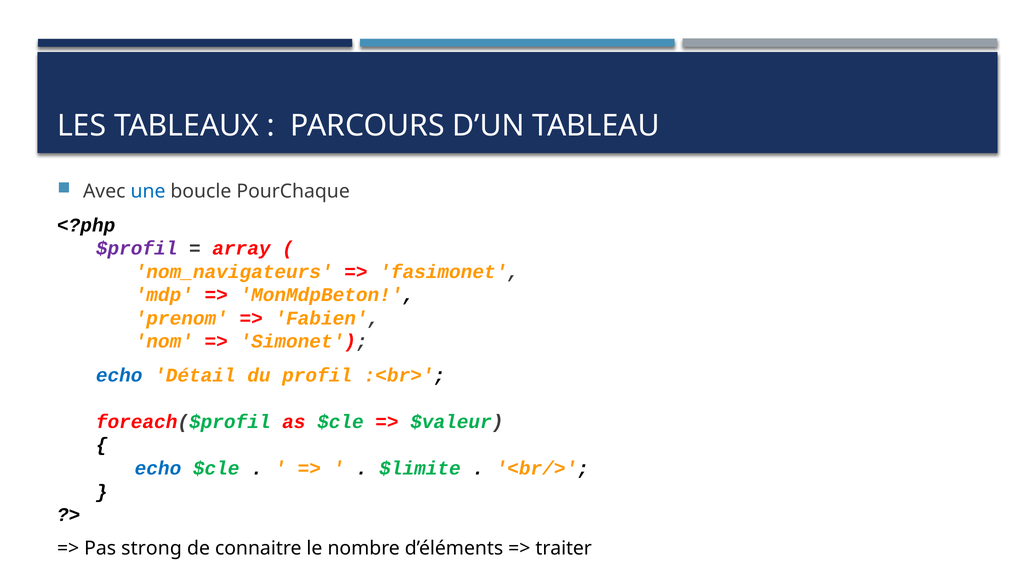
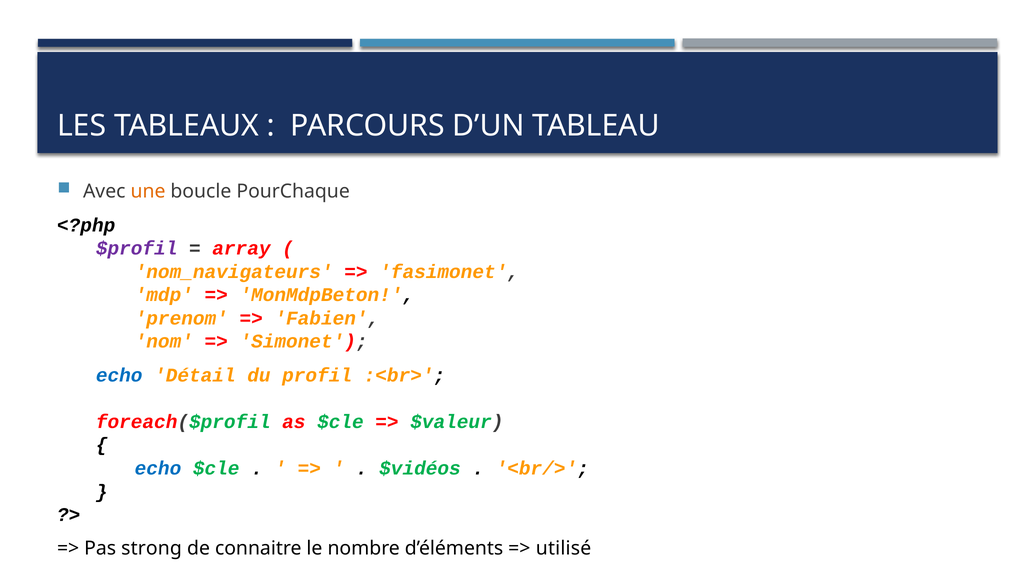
une colour: blue -> orange (148, 192)
$limite: $limite -> $vidéos (420, 468)
traiter: traiter -> utilisé (564, 549)
